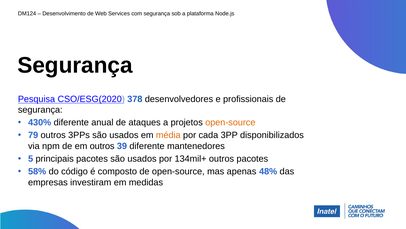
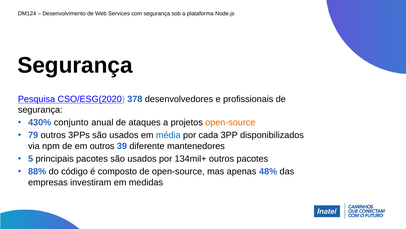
430% diferente: diferente -> conjunto (71, 122)
média colour: orange -> blue (168, 135)
58%: 58% -> 88% (37, 171)
